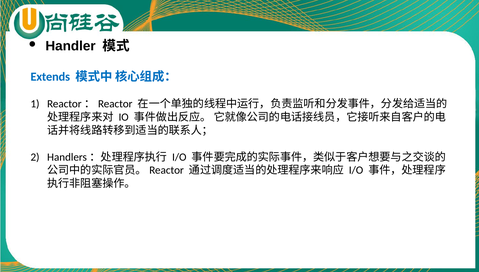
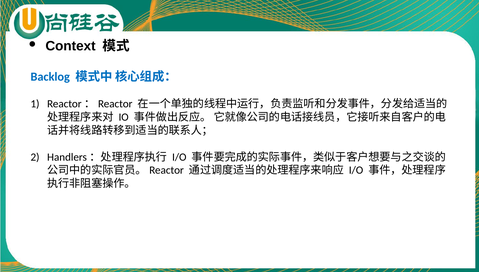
Handler: Handler -> Context (71, 46)
Extends: Extends -> Backlog (50, 77)
